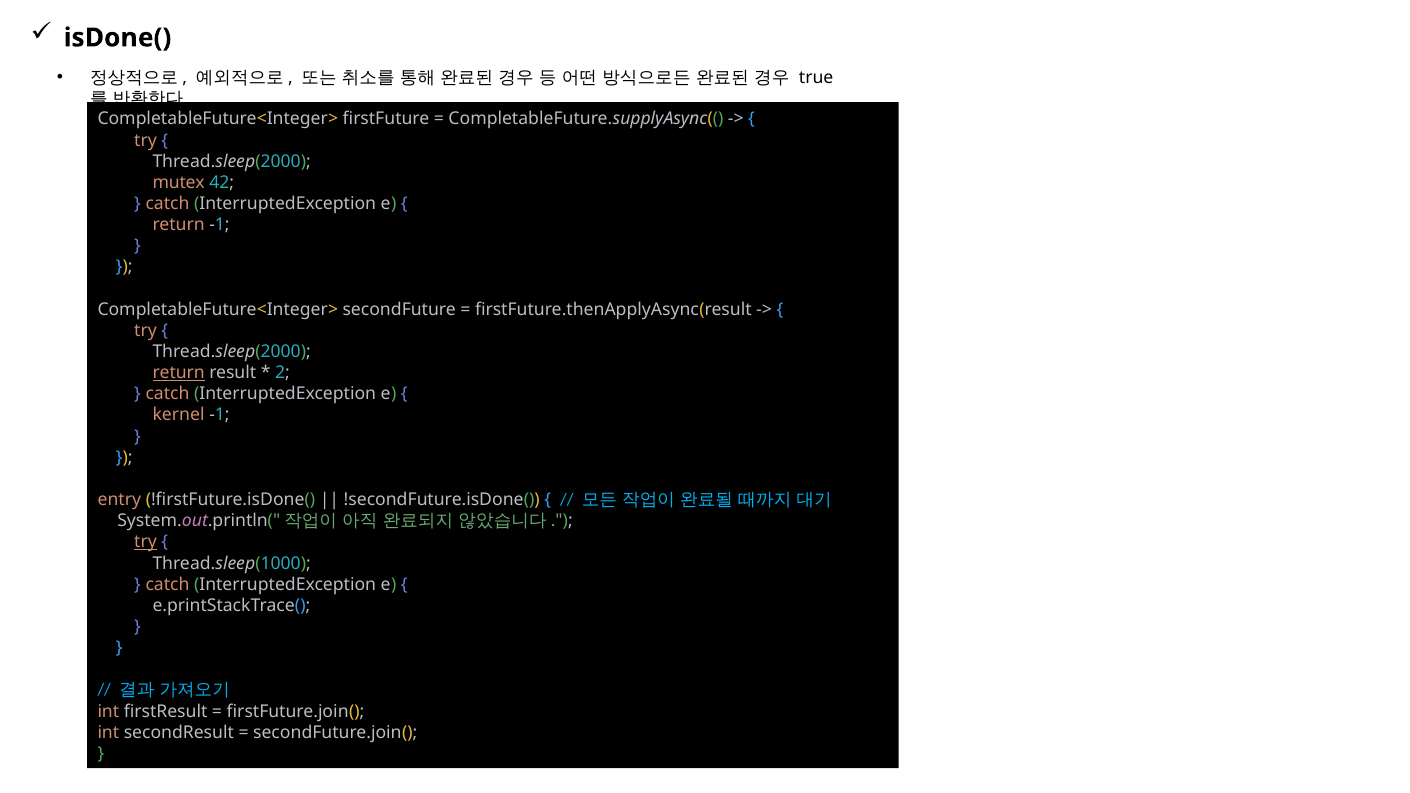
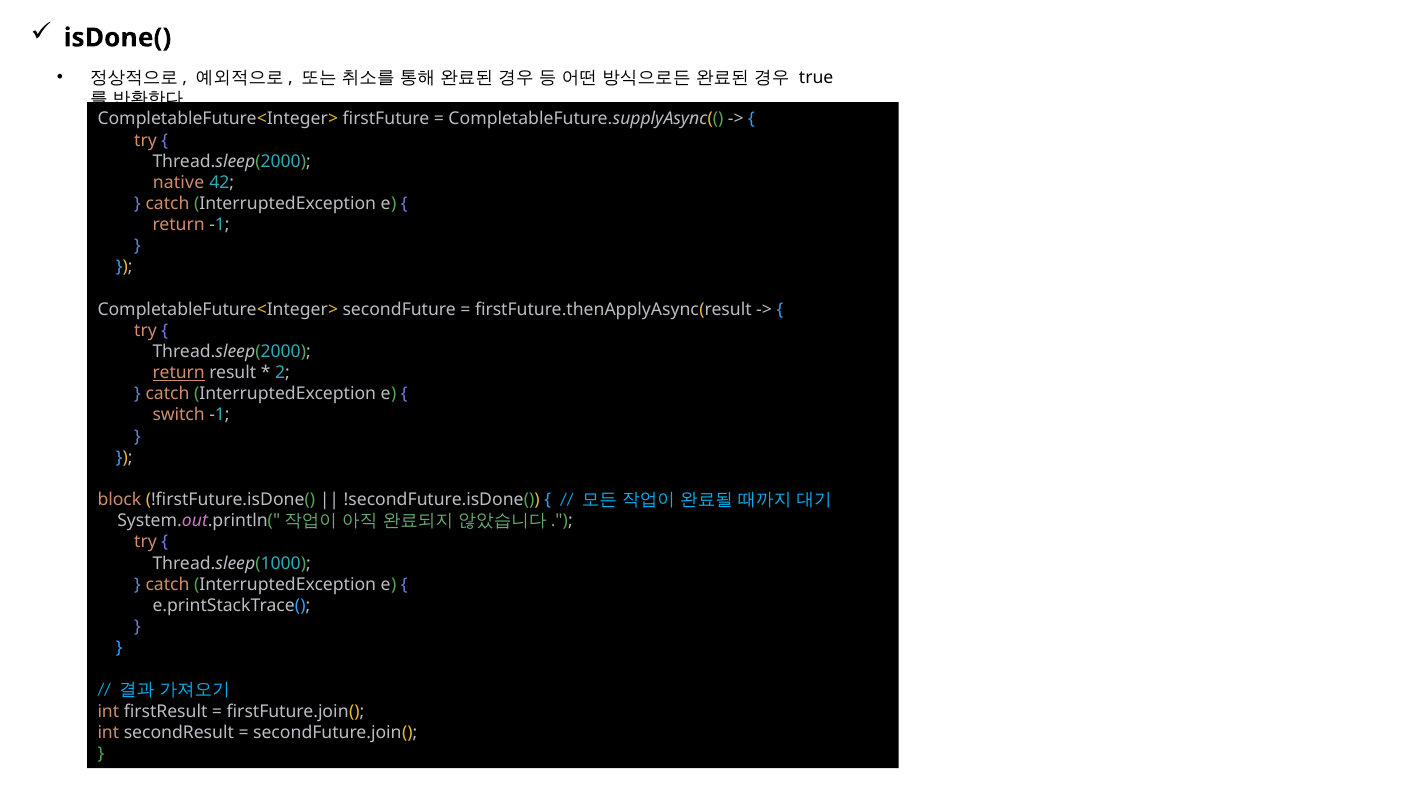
mutex: mutex -> native (179, 183)
kernel: kernel -> switch (179, 415)
entry: entry -> block (119, 500)
try underline: present -> none (146, 542)
